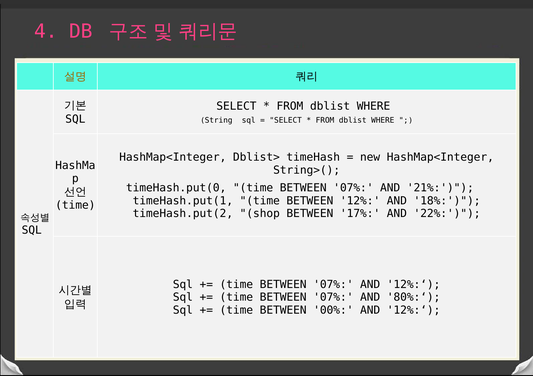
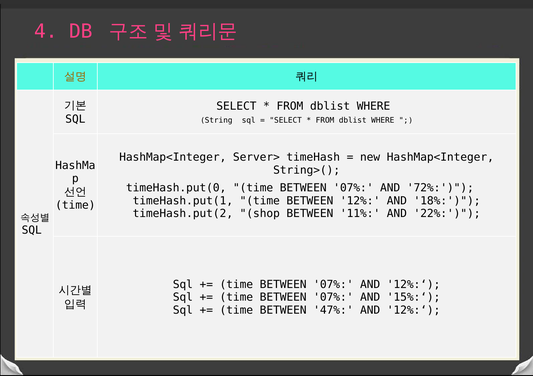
Dblist>: Dblist> -> Server> (256, 157)
21%: 21% -> 72% (440, 188)
17%: 17% -> 11% (360, 214)
80%:‘: 80%:‘ -> 15%:‘ (414, 297)
00%: 00% -> 47% (333, 310)
